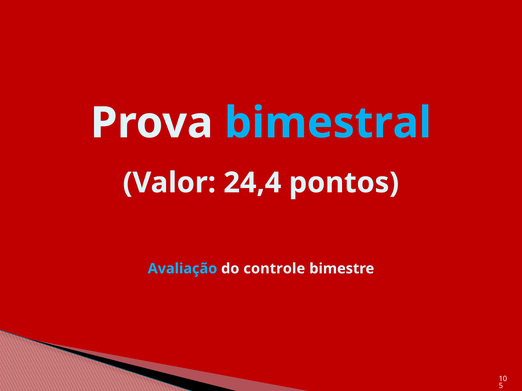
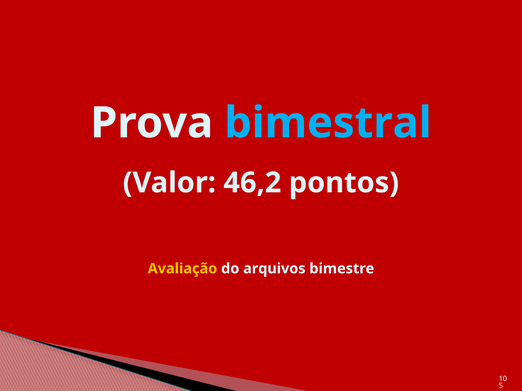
24,4: 24,4 -> 46,2 (252, 183)
Avaliação colour: light blue -> yellow (182, 269)
controle: controle -> arquivos (274, 269)
